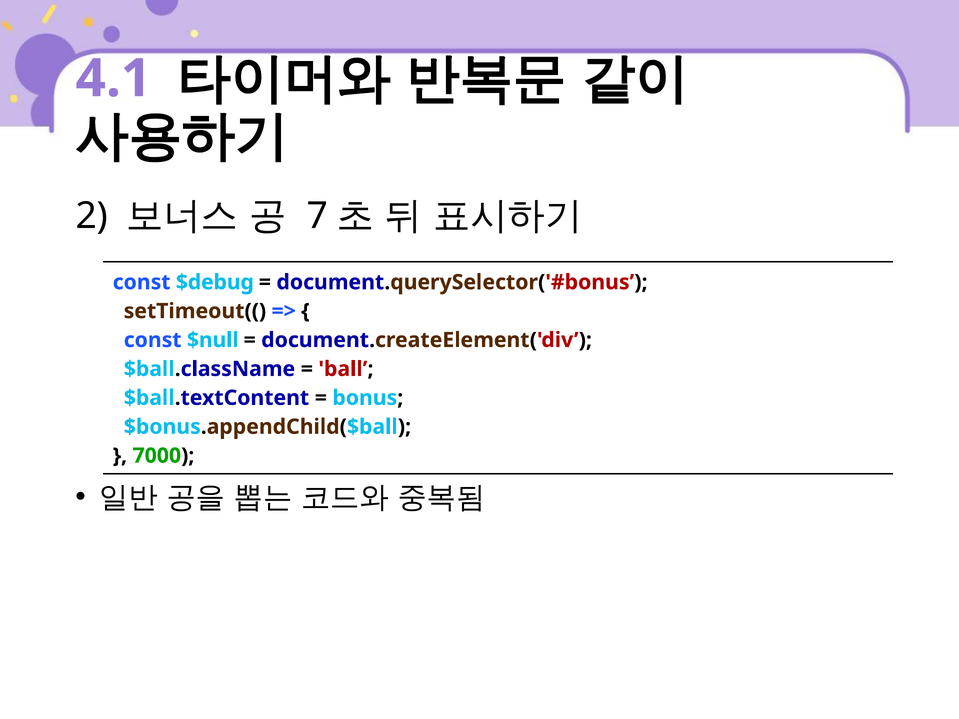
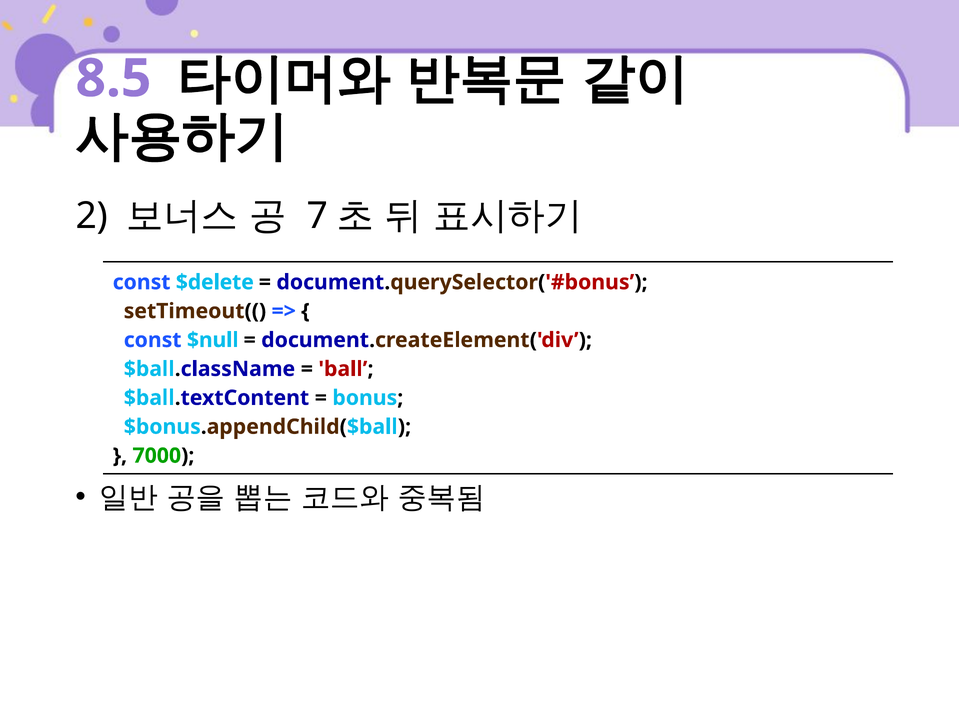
4.1: 4.1 -> 8.5 (113, 79)
$debug: $debug -> $delete (215, 282)
